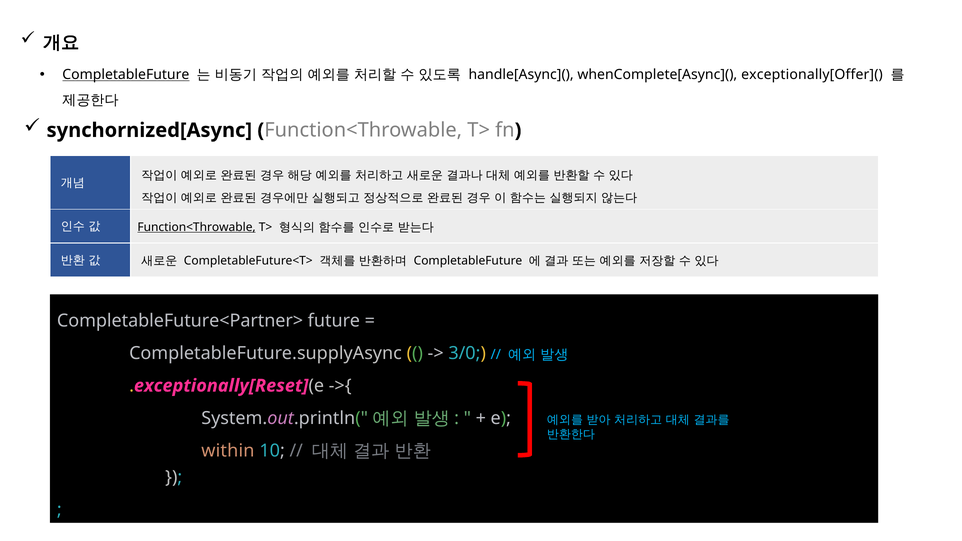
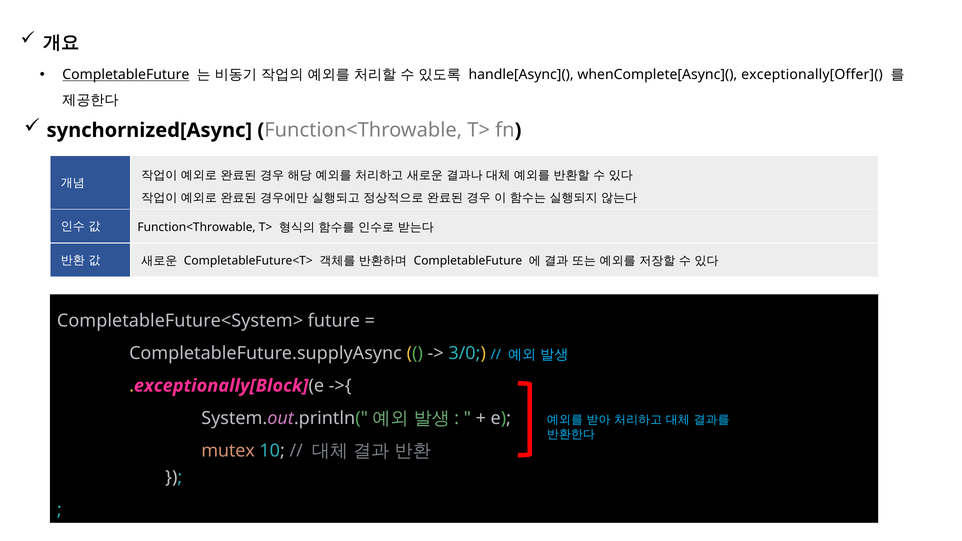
Function<Throwable underline: present -> none (197, 227)
CompletableFuture<Partner>: CompletableFuture<Partner> -> CompletableFuture<System> (180, 321)
exceptionally[Reset: exceptionally[Reset -> exceptionally[Block (221, 386)
within: within -> mutex (228, 451)
